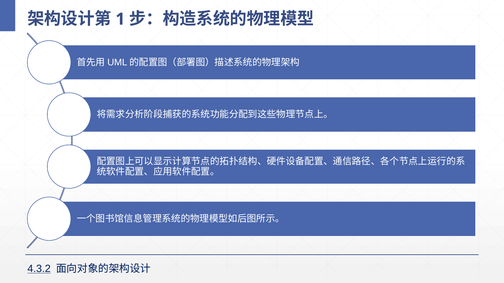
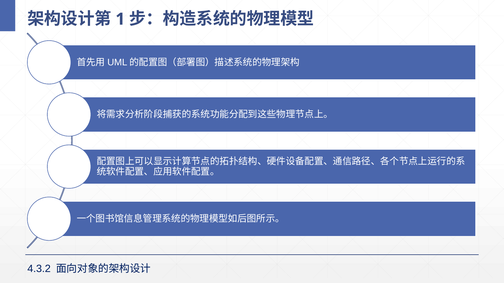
4.3.2 underline: present -> none (39, 269)
